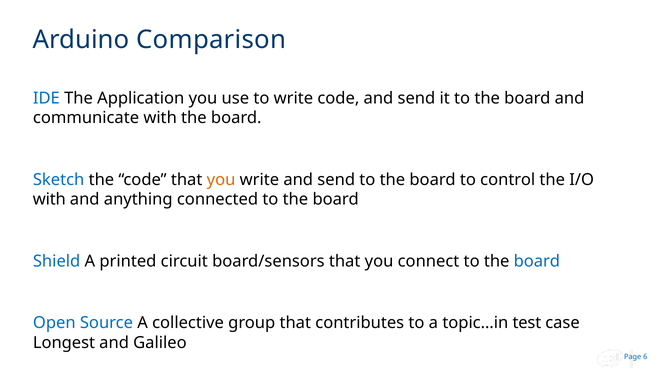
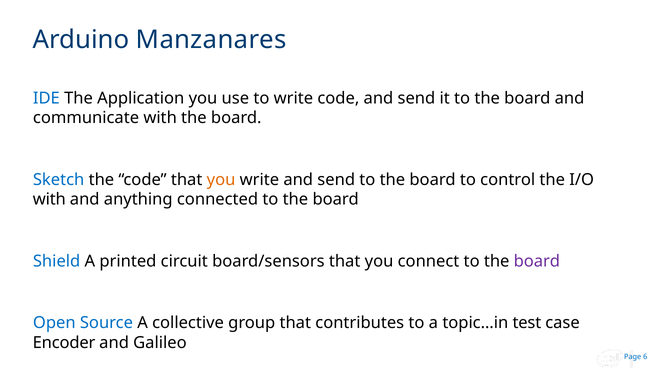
Comparison: Comparison -> Manzanares (211, 40)
board colour: blue -> purple (537, 261)
Longest: Longest -> Encoder (64, 343)
